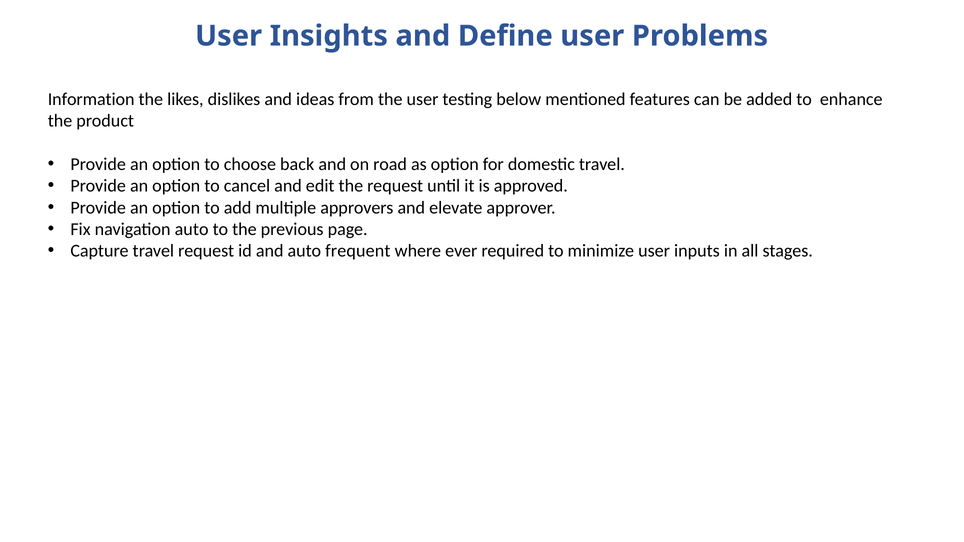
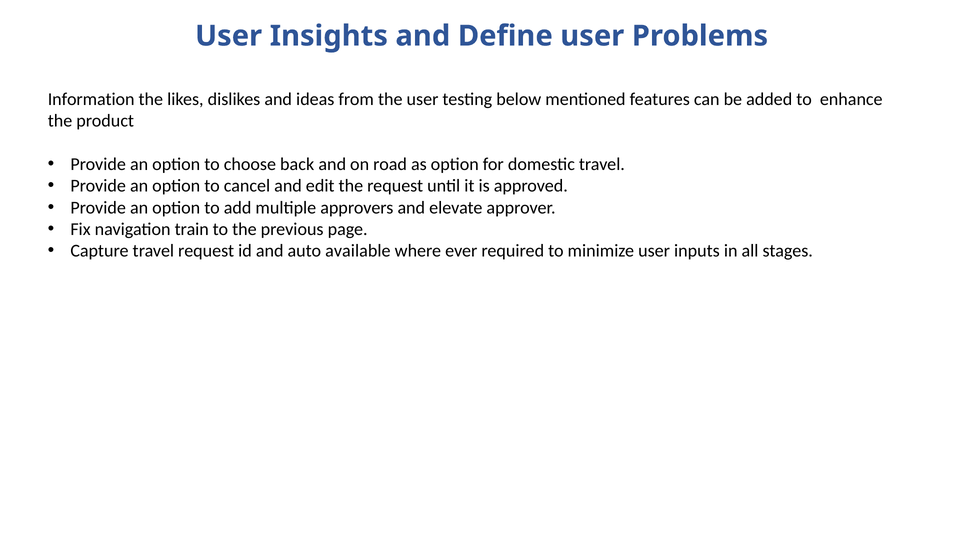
navigation auto: auto -> train (192, 229)
frequent: frequent -> available (358, 251)
